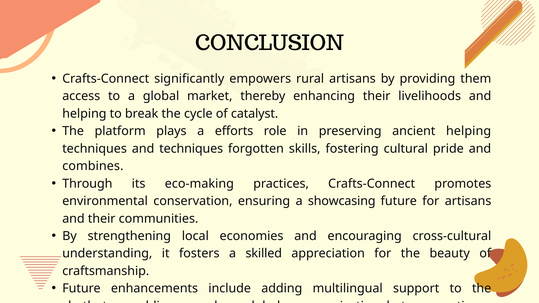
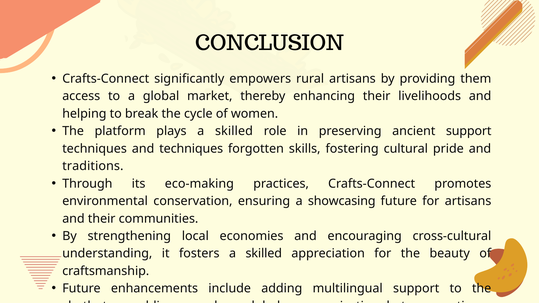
catalyst: catalyst -> women (255, 114)
plays a efforts: efforts -> skilled (234, 131)
ancient helping: helping -> support (469, 131)
combines: combines -> traditions (93, 166)
